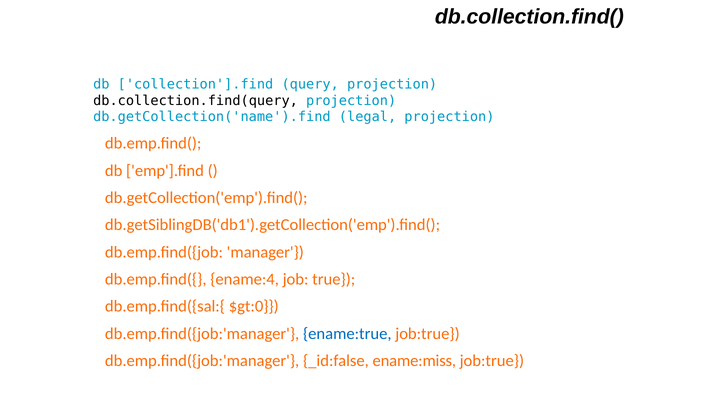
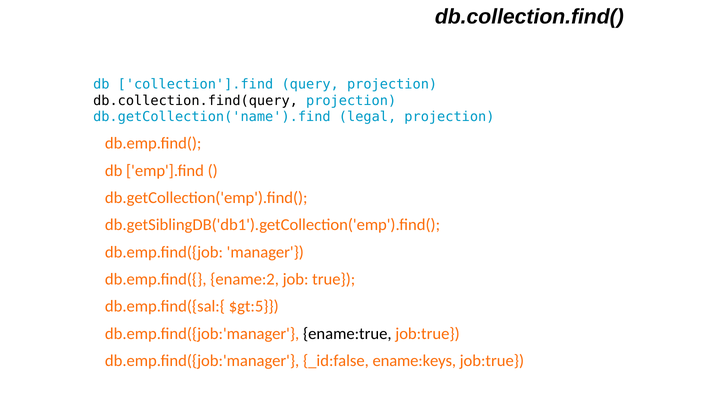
ename:4: ename:4 -> ename:2 (245, 280)
$gt:0: $gt:0 -> $gt:5 (254, 307)
ename:true colour: blue -> black (347, 334)
ename:miss: ename:miss -> ename:keys (414, 361)
